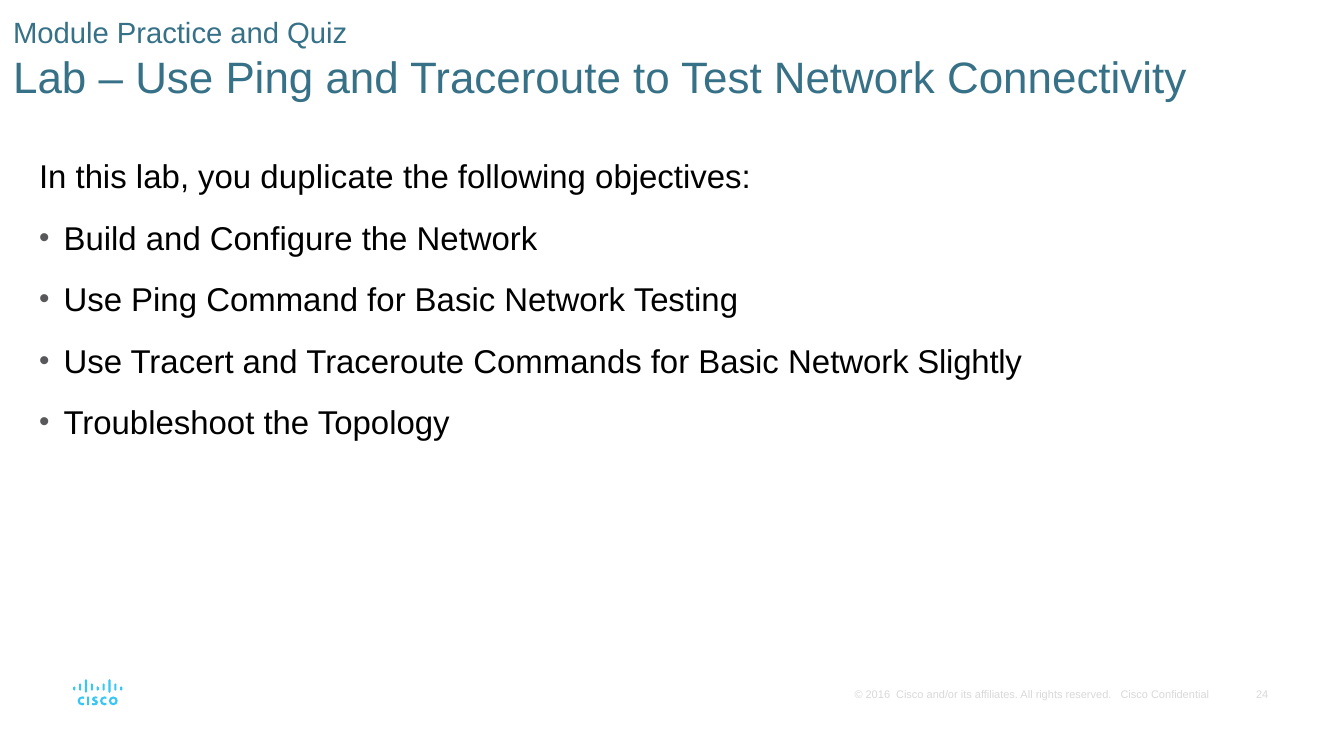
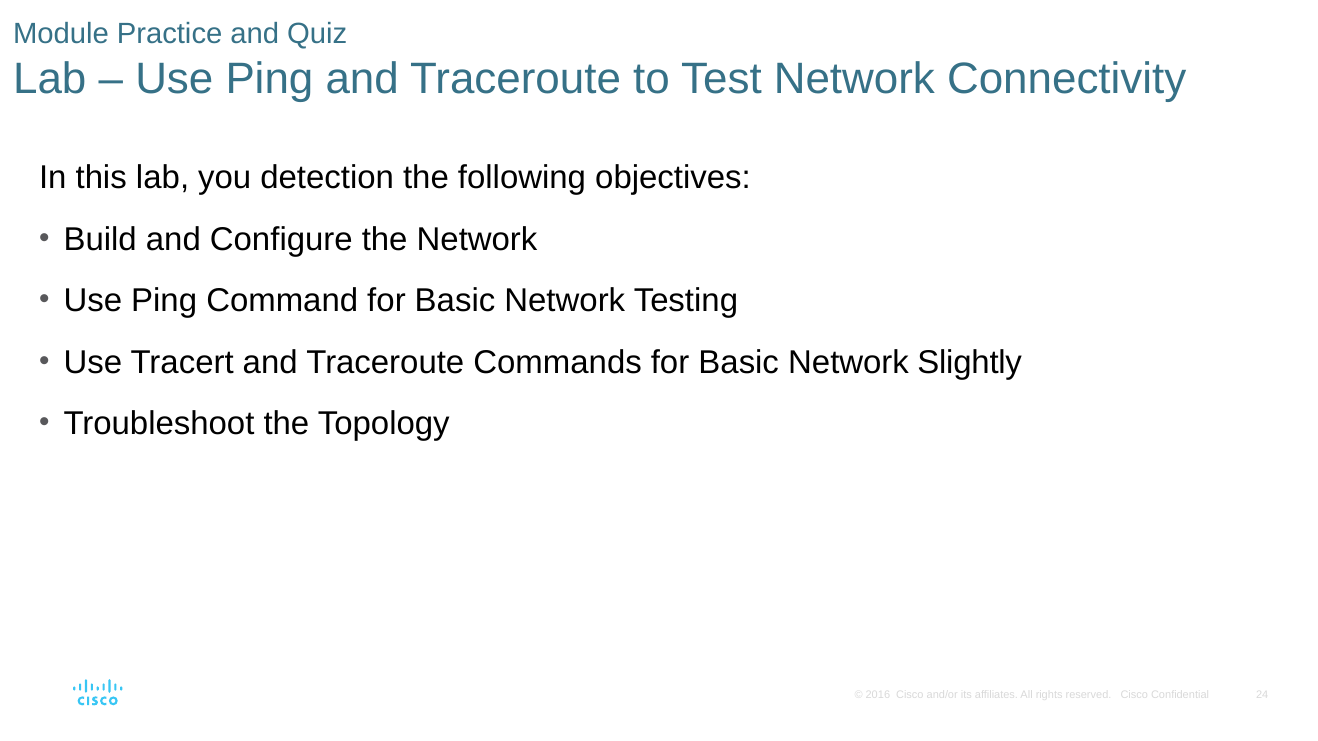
duplicate: duplicate -> detection (327, 178)
